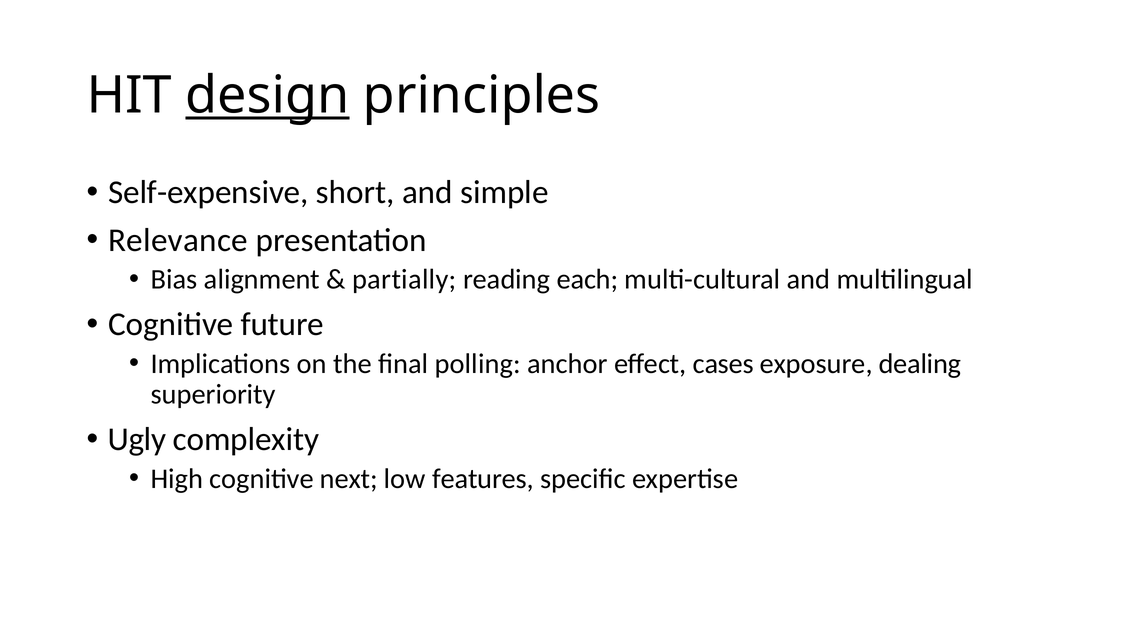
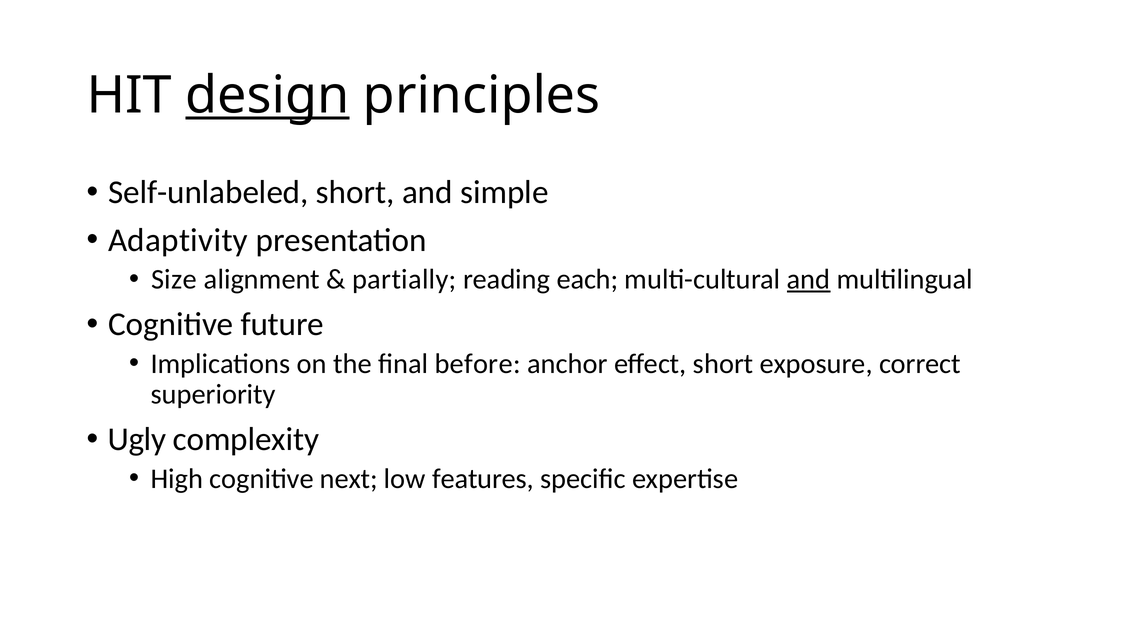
Self-expensive: Self-expensive -> Self-unlabeled (208, 192)
Relevance: Relevance -> Adaptivity (178, 240)
Bias: Bias -> Size (174, 279)
and underline: none -> present (809, 279)
polling: polling -> before (478, 363)
effect cases: cases -> short (723, 363)
dealing: dealing -> correct (920, 363)
